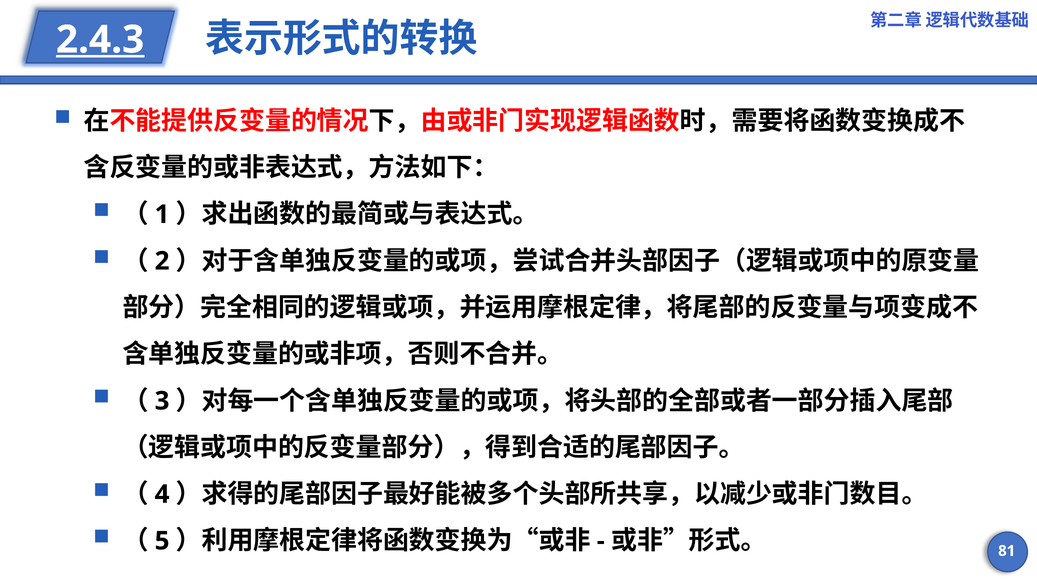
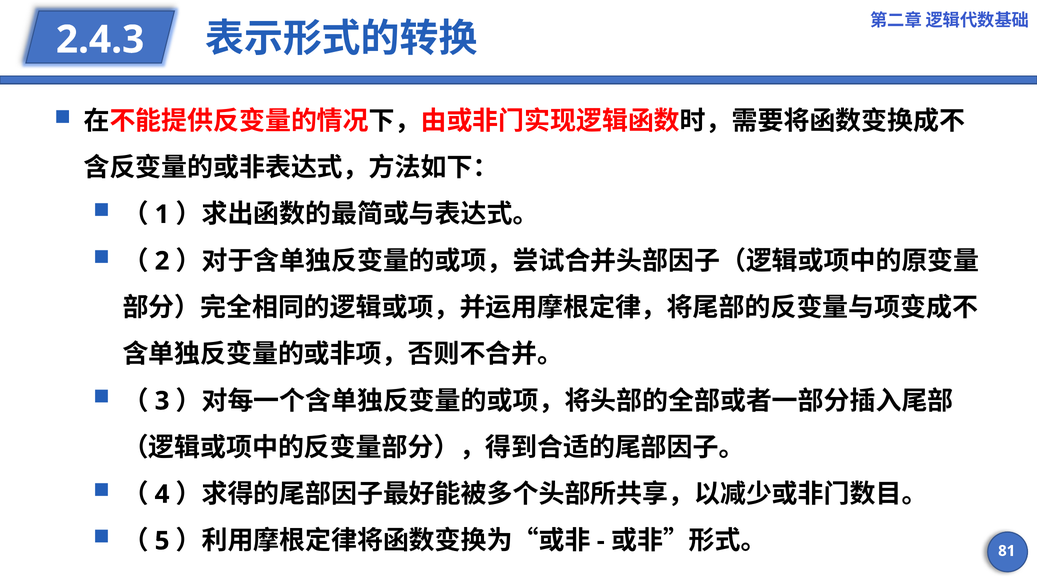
2.4.3 underline: present -> none (100, 40)
